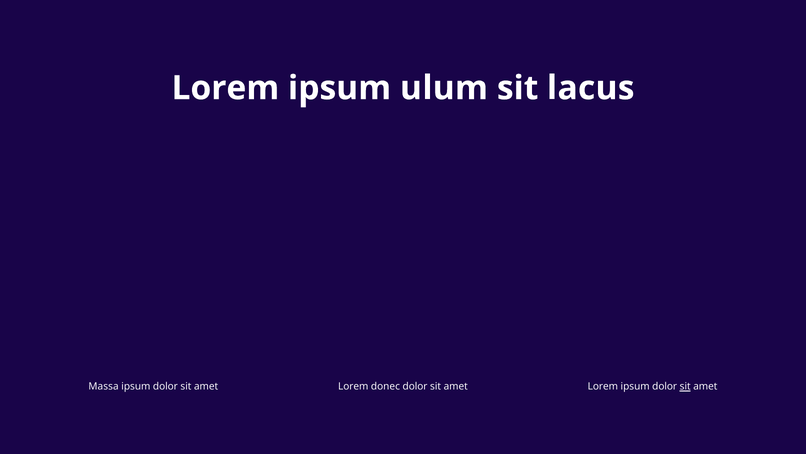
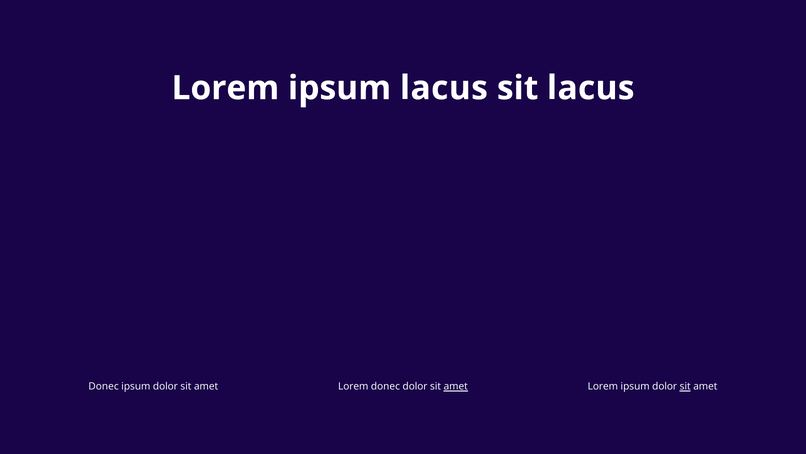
ipsum ulum: ulum -> lacus (444, 88)
Massa: Massa -> Donec (104, 386)
amet underline: none -> present (456, 386)
